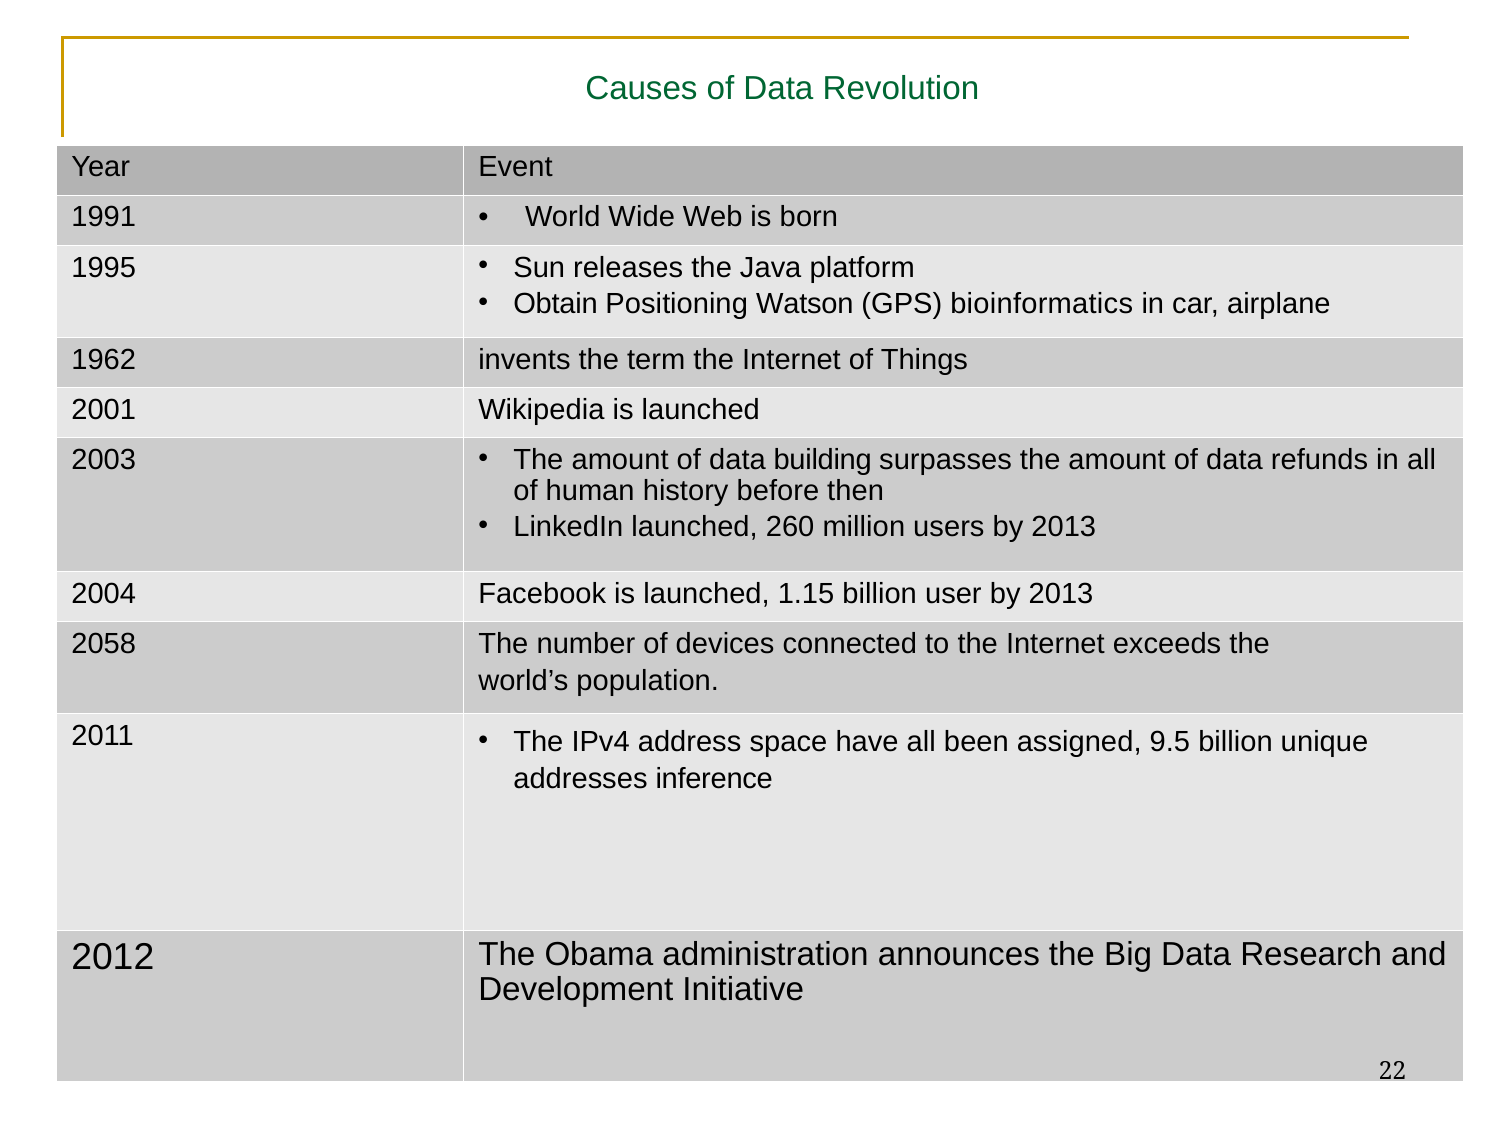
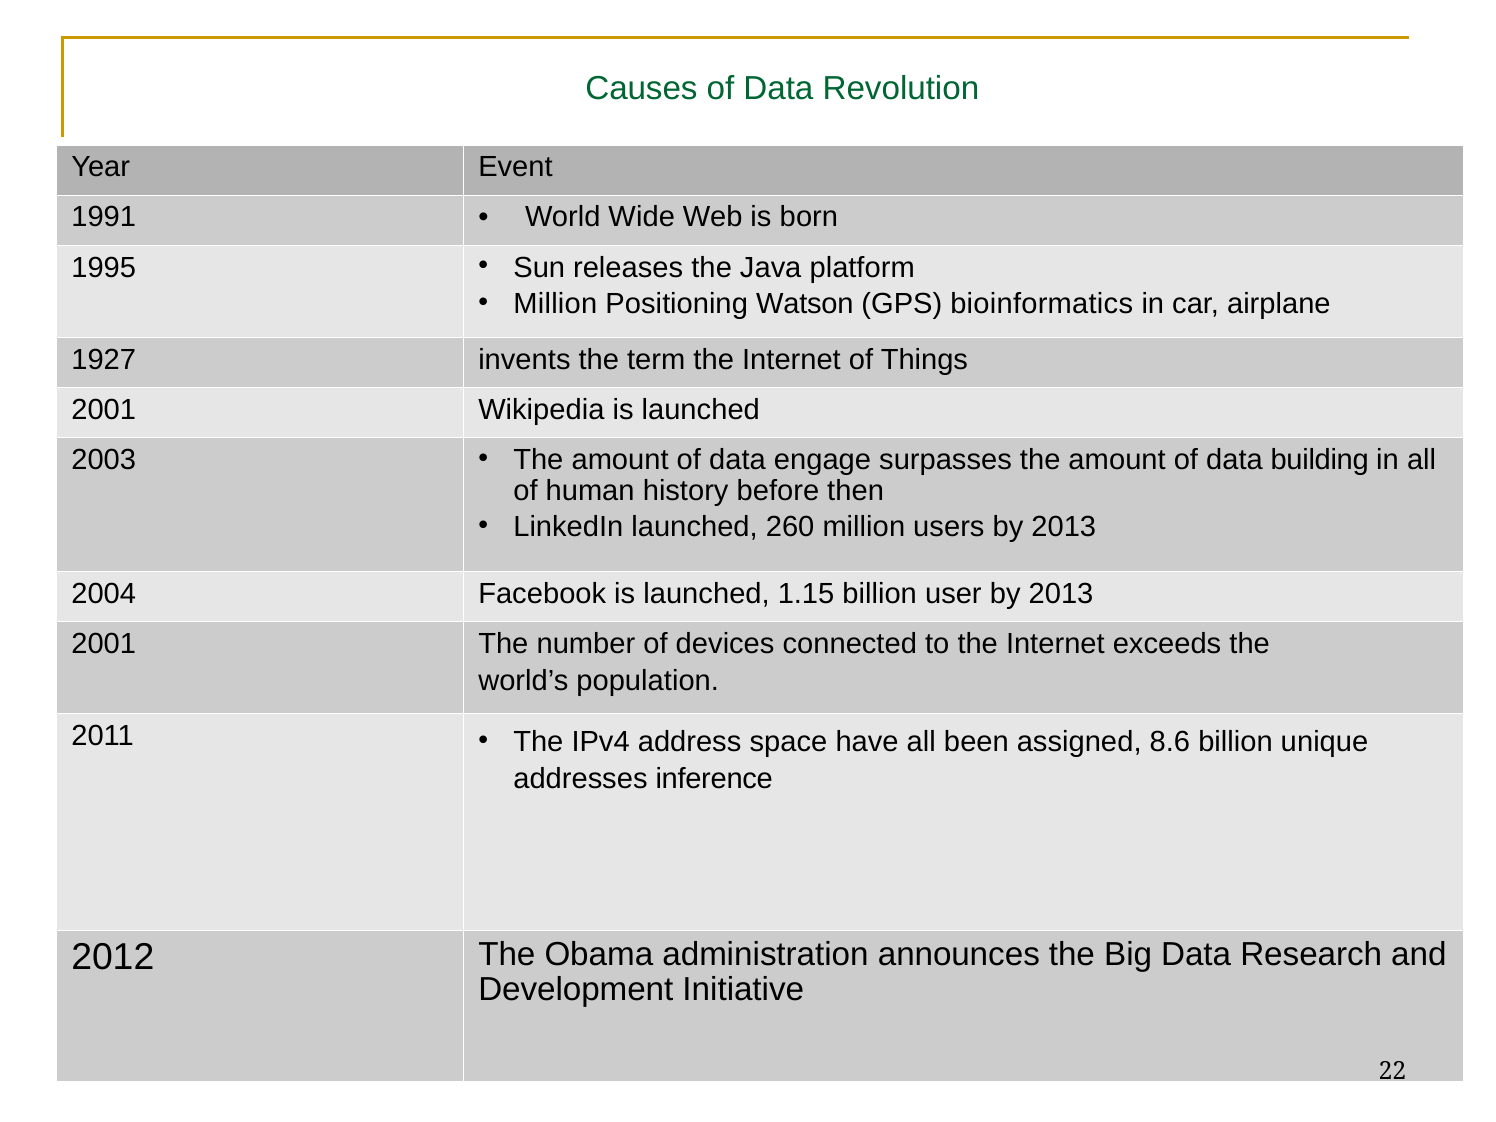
Obtain: Obtain -> Million (555, 304)
1962: 1962 -> 1927 (104, 359)
building: building -> engage (823, 460)
refunds: refunds -> building (1320, 460)
2058: 2058 -> 2001 (104, 644)
9.5: 9.5 -> 8.6 (1170, 742)
